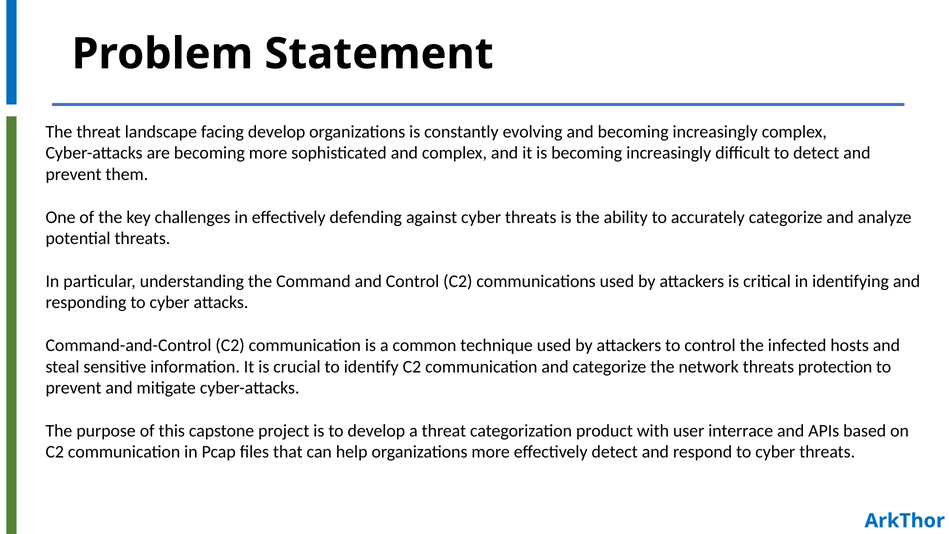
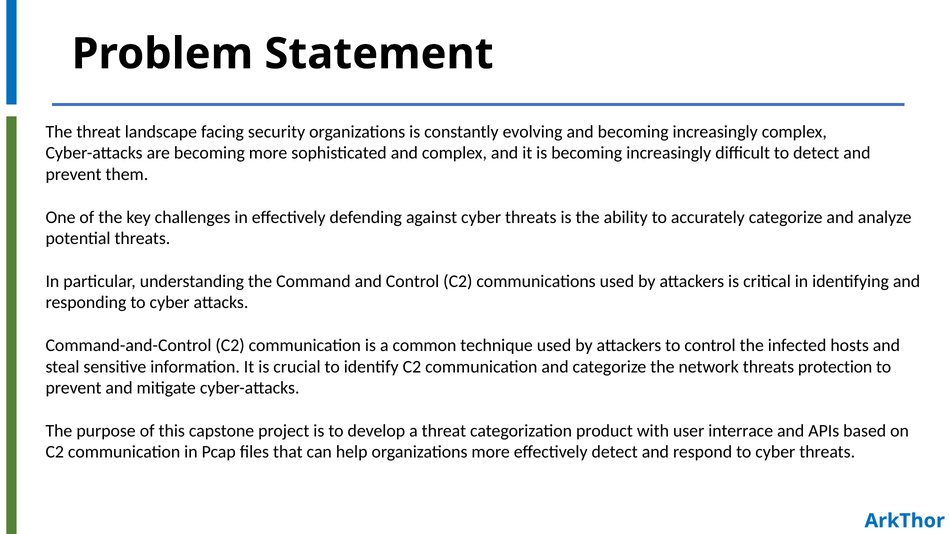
facing develop: develop -> security (277, 132)
